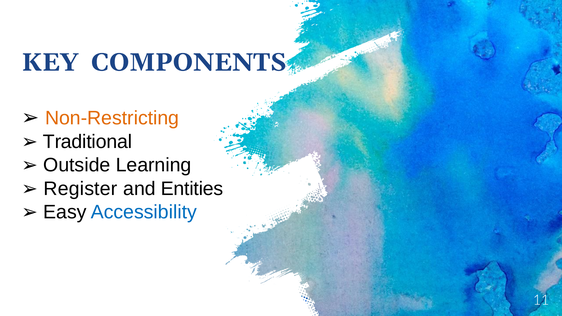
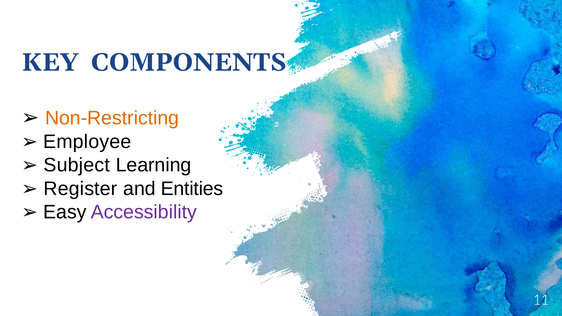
Traditional: Traditional -> Employee (87, 142)
Outside: Outside -> Subject (77, 165)
Accessibility colour: blue -> purple (144, 212)
